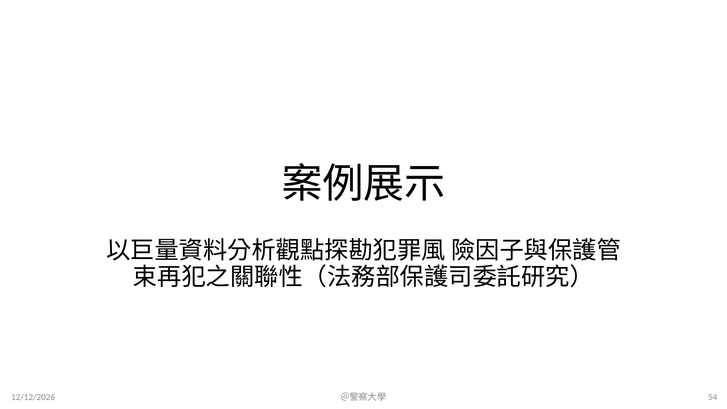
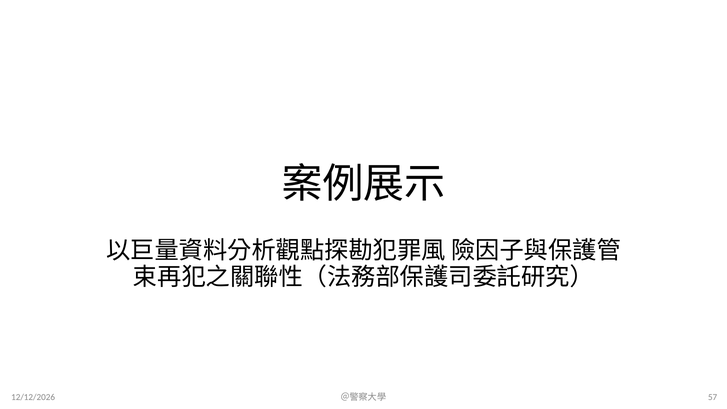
54: 54 -> 57 (713, 397)
